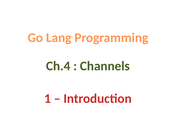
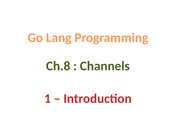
Ch.4: Ch.4 -> Ch.8 (58, 66)
